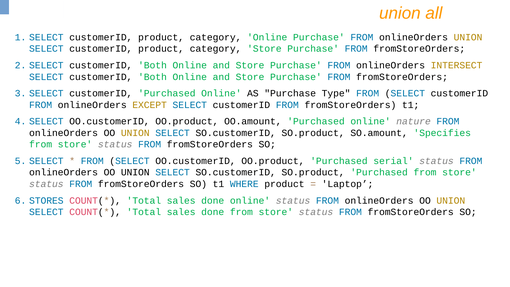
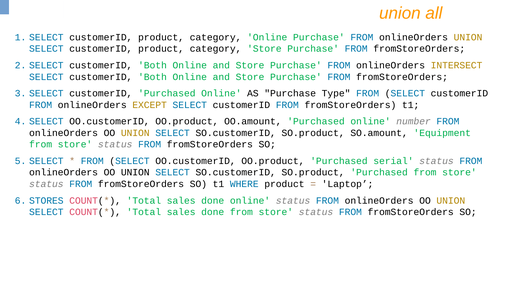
nature: nature -> number (414, 121)
Specifies: Specifies -> Equipment (442, 133)
